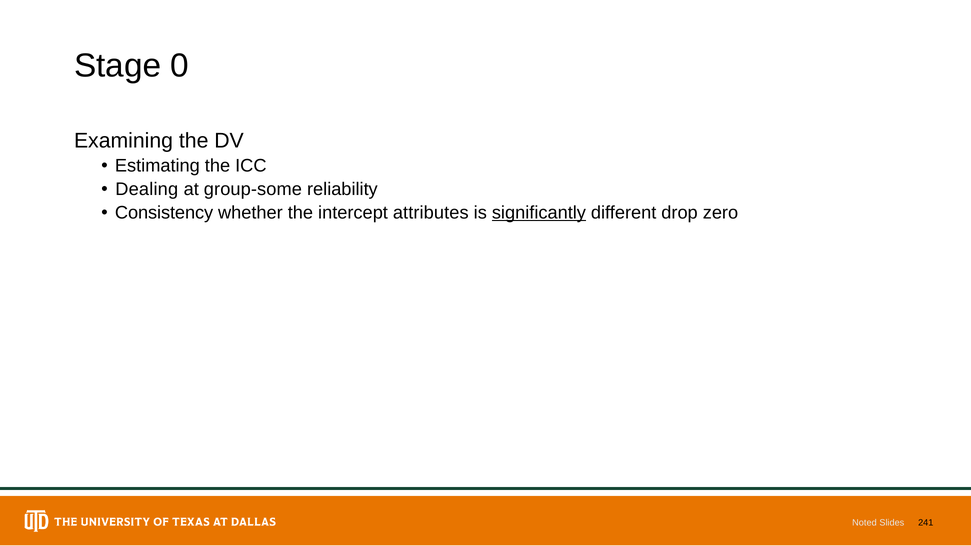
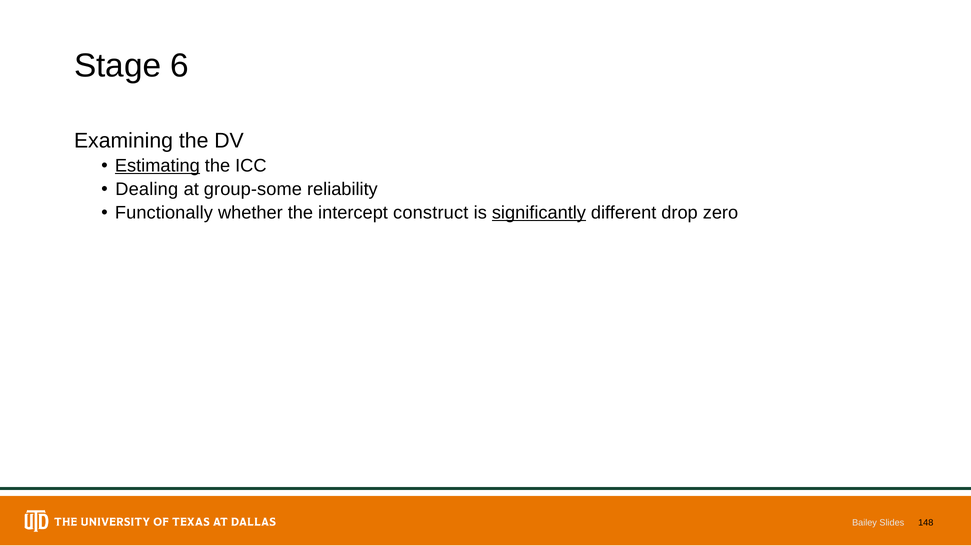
0: 0 -> 6 (180, 66)
Estimating underline: none -> present (157, 166)
Consistency: Consistency -> Functionally (164, 213)
attributes: attributes -> construct (431, 213)
Noted: Noted -> Bailey (865, 523)
241: 241 -> 148 (926, 523)
